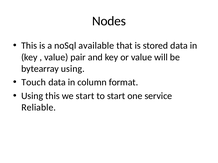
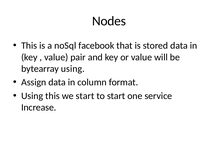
available: available -> facebook (96, 46)
Touch: Touch -> Assign (34, 83)
Reliable: Reliable -> Increase (39, 108)
